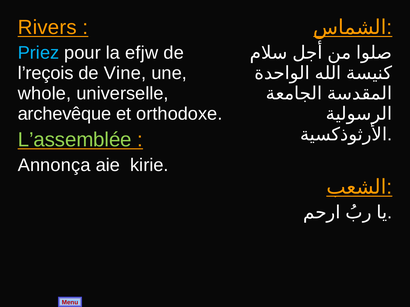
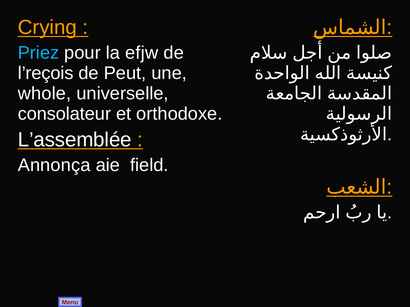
Rivers: Rivers -> Crying (47, 28)
Vine: Vine -> Peut (125, 73)
archevêque: archevêque -> consolateur (64, 114)
L’assemblée colour: light green -> white (75, 140)
kirie: kirie -> field (149, 165)
